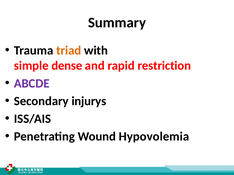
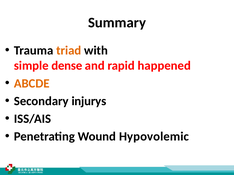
restriction: restriction -> happened (164, 66)
ABCDE colour: purple -> orange (32, 84)
Hypovolemia: Hypovolemia -> Hypovolemic (154, 137)
